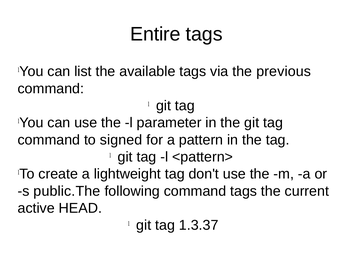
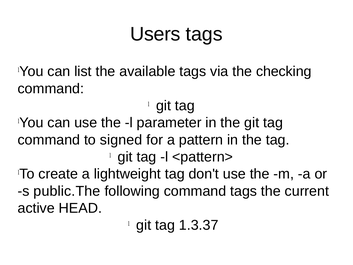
Entire: Entire -> Users (155, 34)
previous: previous -> checking (284, 71)
